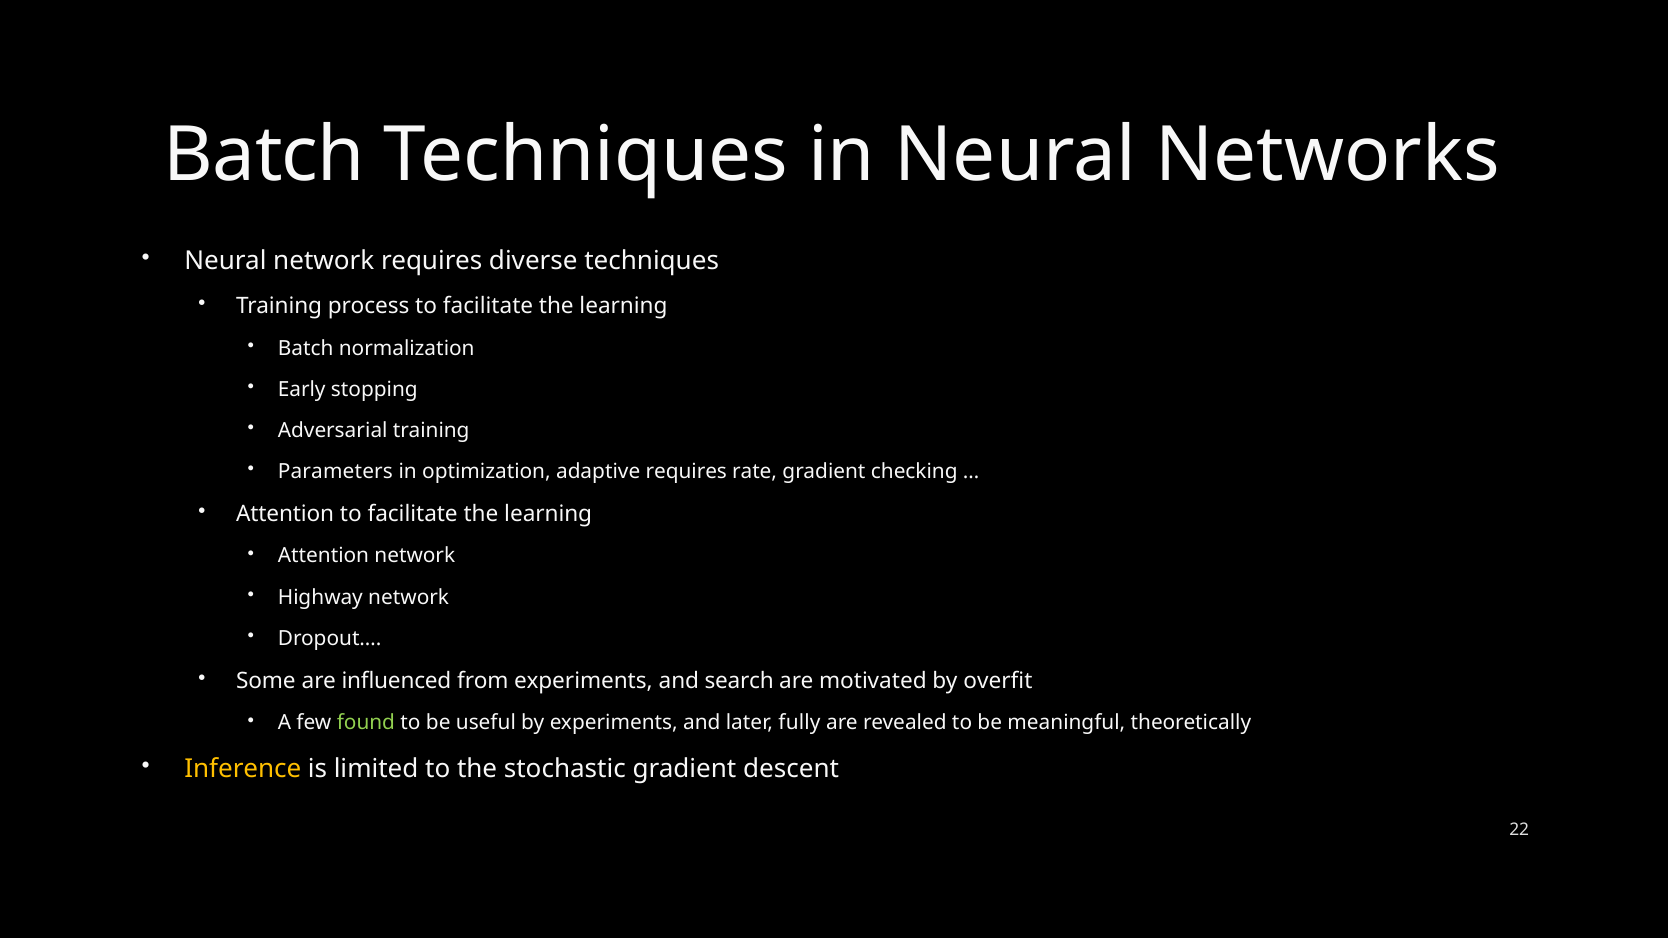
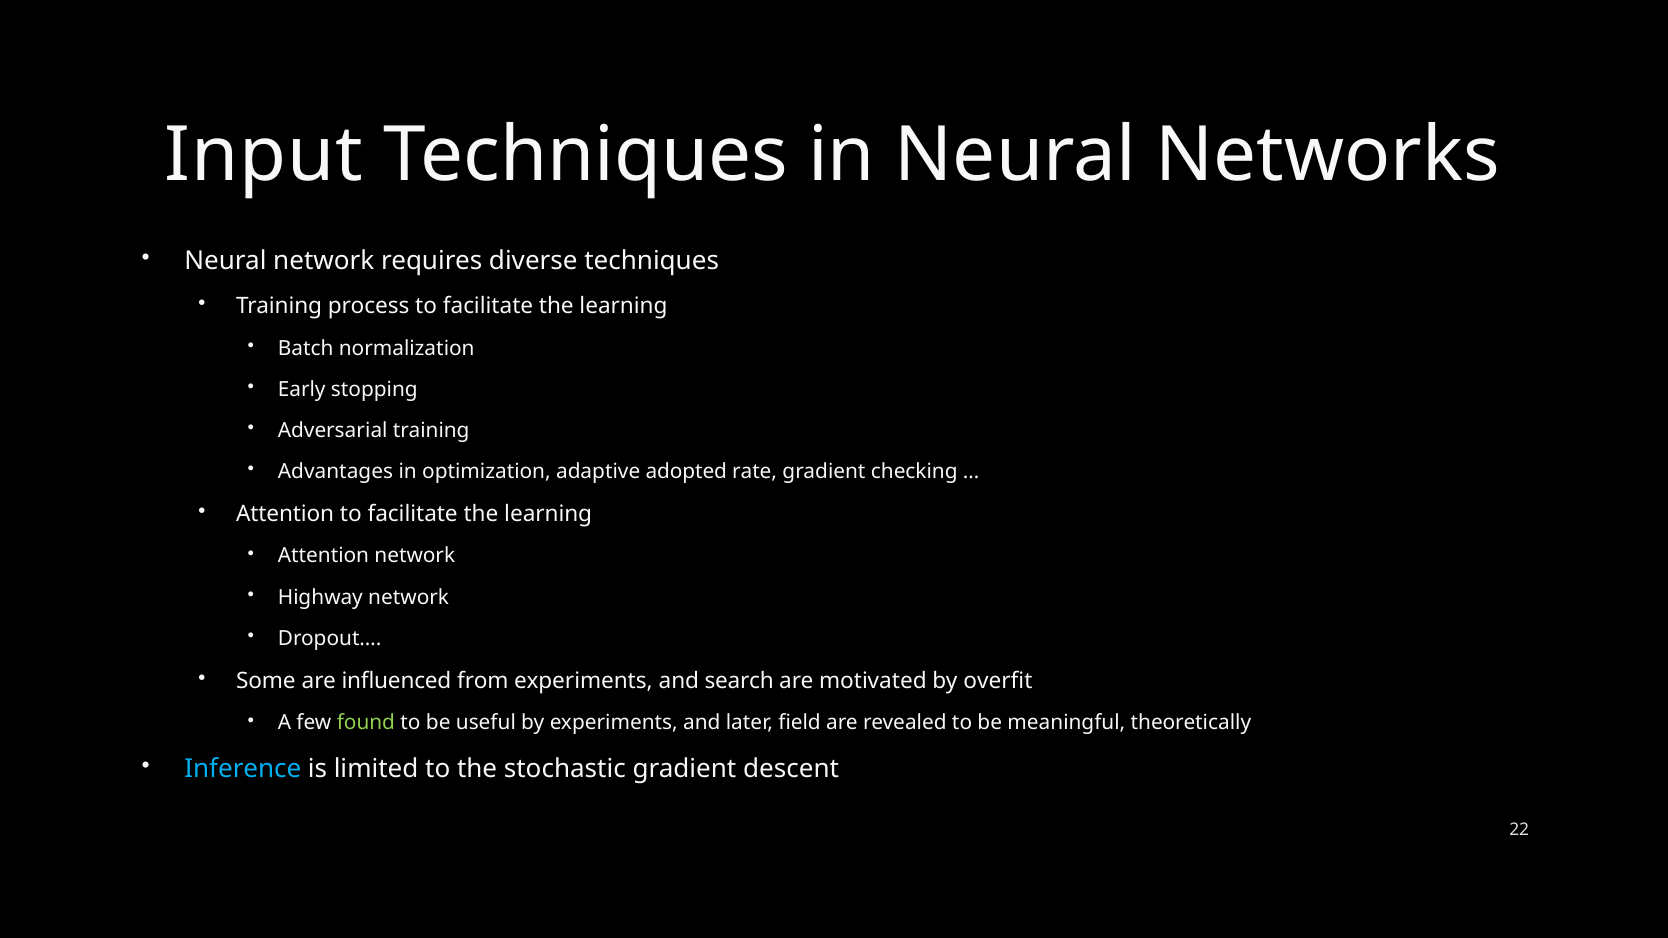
Batch: Batch -> Input (264, 155)
Parameters: Parameters -> Advantages (335, 471)
adaptive requires: requires -> adopted (686, 471)
fully: fully -> field (800, 723)
Inference colour: yellow -> light blue (243, 769)
